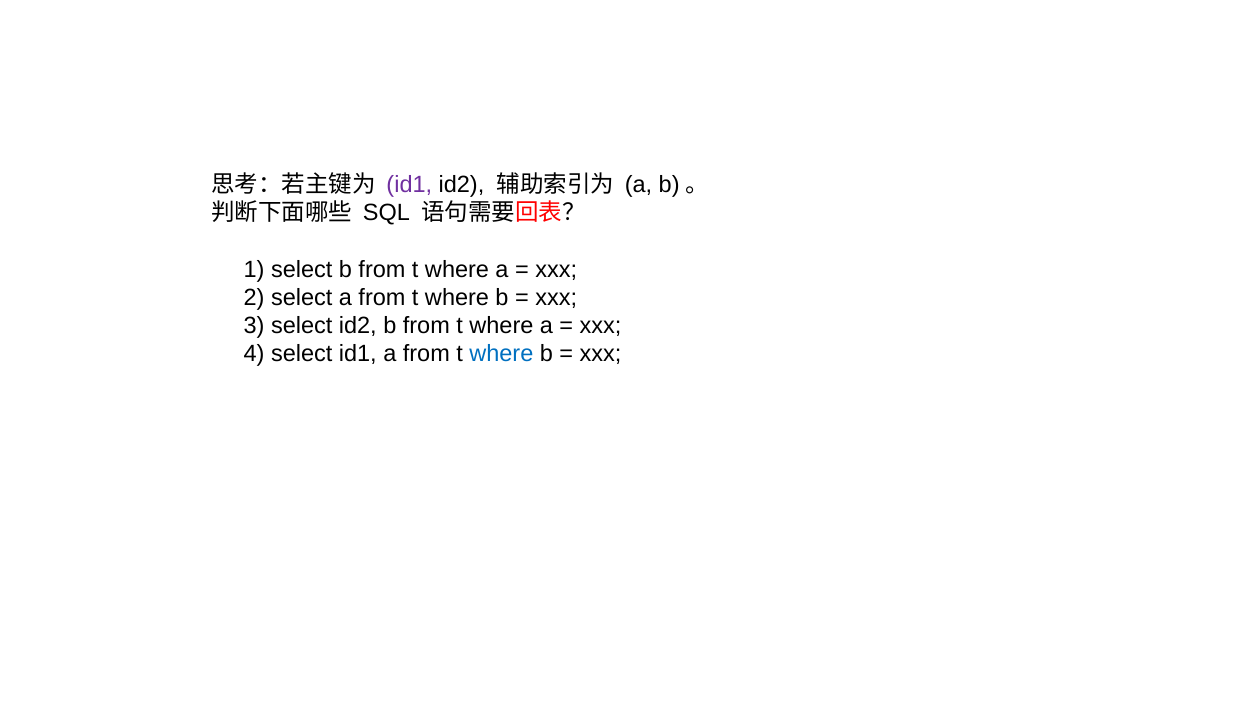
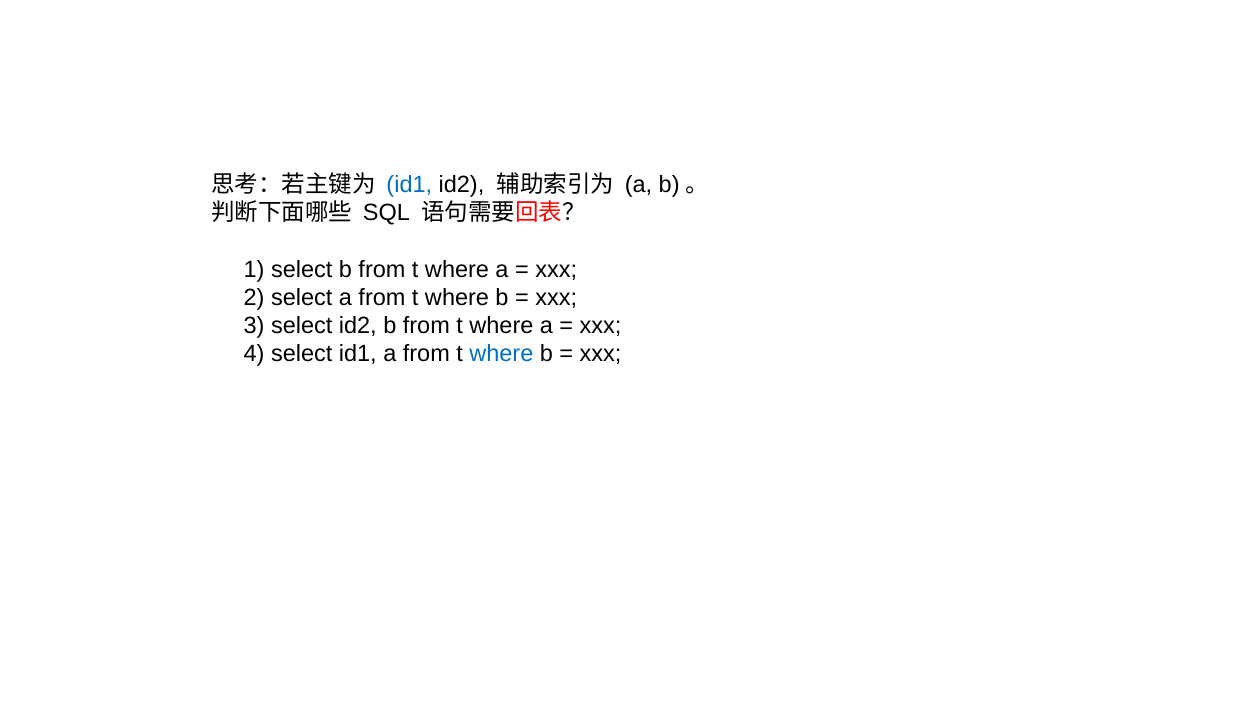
id1 colour: purple -> blue (409, 185)
